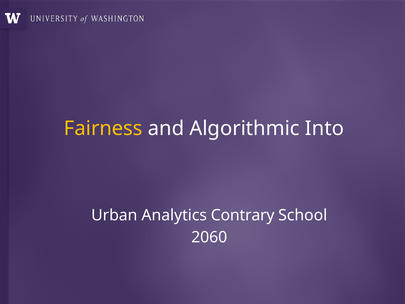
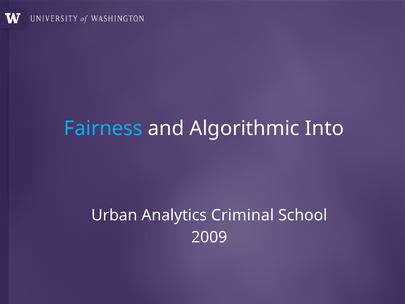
Fairness colour: yellow -> light blue (103, 128)
Contrary: Contrary -> Criminal (243, 215)
2060: 2060 -> 2009 (209, 237)
